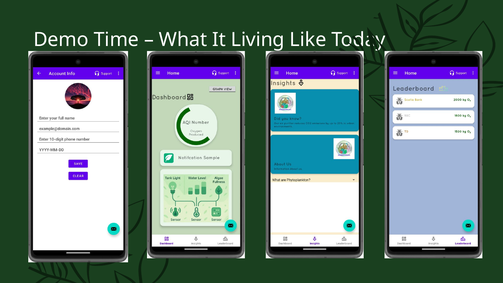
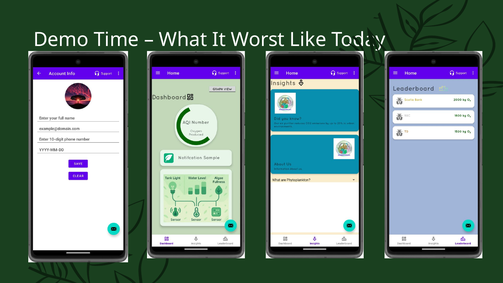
Living: Living -> Worst (258, 40)
